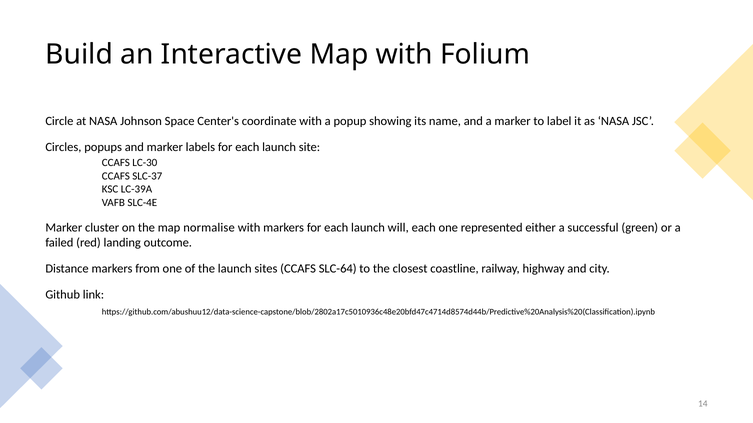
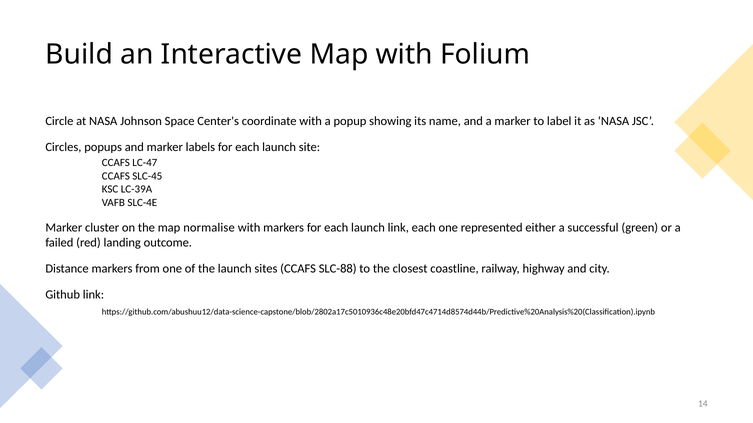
LC-30: LC-30 -> LC-47 (145, 163)
SLC-37: SLC-37 -> SLC-45 (147, 176)
launch will: will -> link (398, 228)
SLC-64: SLC-64 -> SLC-88 (338, 269)
